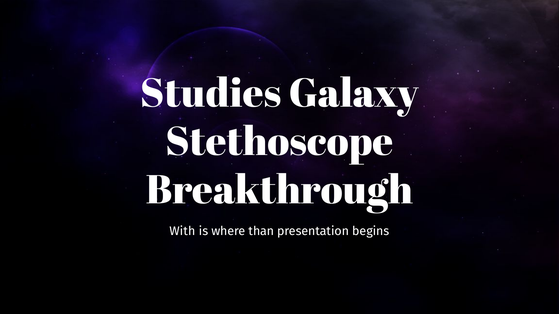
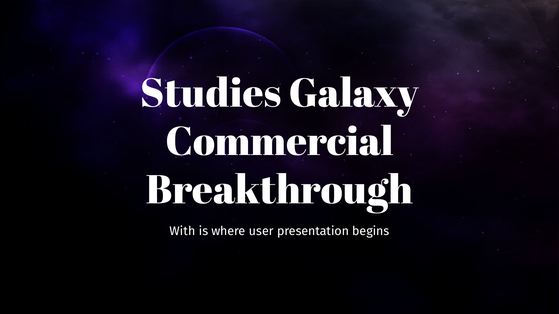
Stethoscope: Stethoscope -> Commercial (280, 142)
than: than -> user (261, 231)
